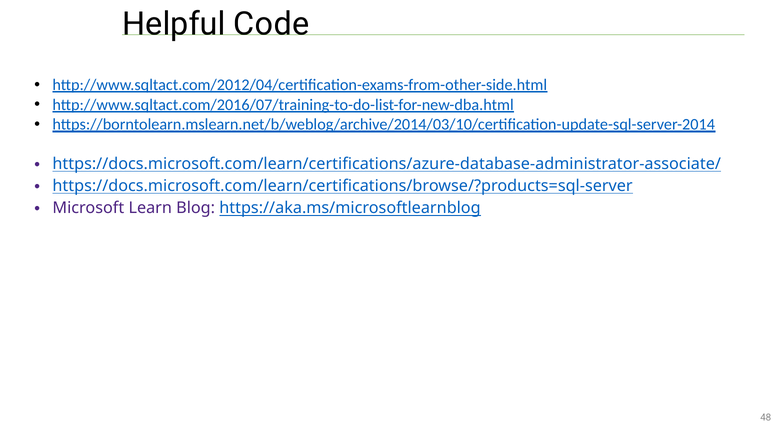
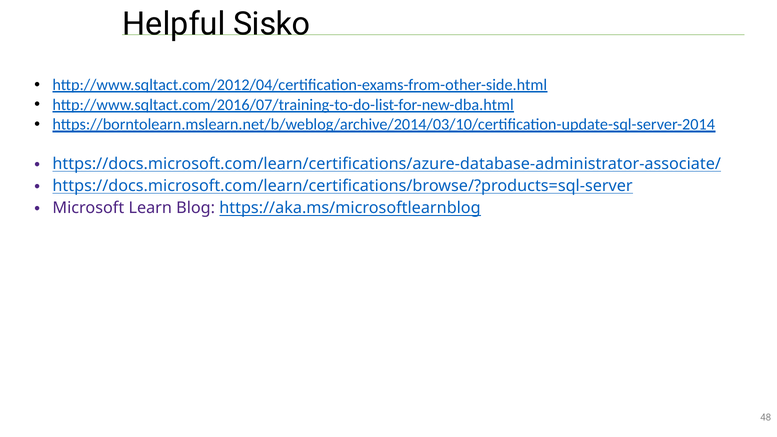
Code: Code -> Sisko (272, 24)
